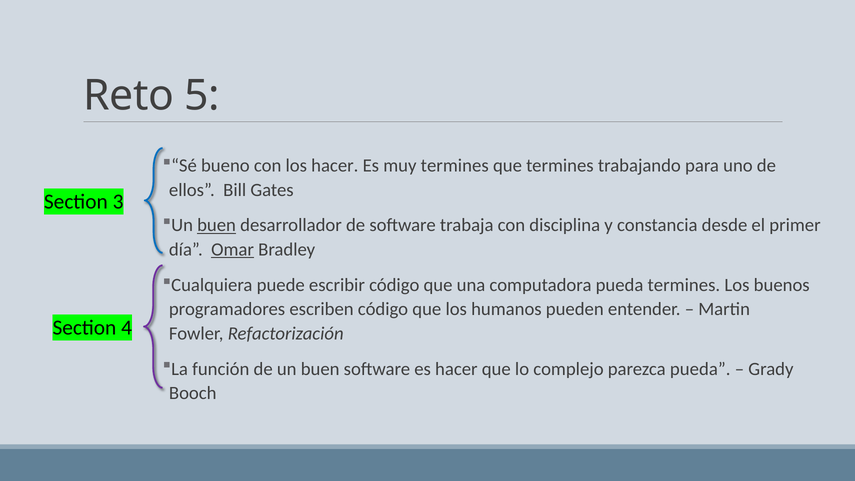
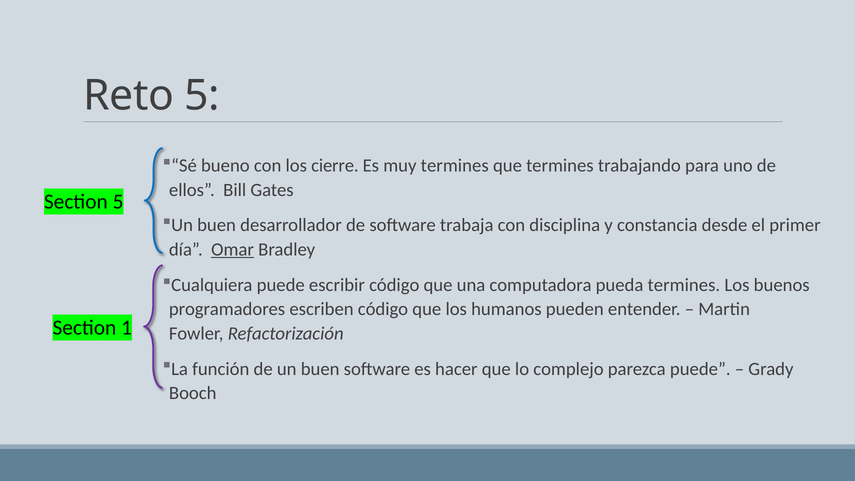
los hacer: hacer -> cierre (335, 166)
Section 3: 3 -> 5 (118, 202)
buen underline: present -> none (217, 225)
4: 4 -> 1 (127, 328)
parezca pueda: pueda -> puede (700, 369)
